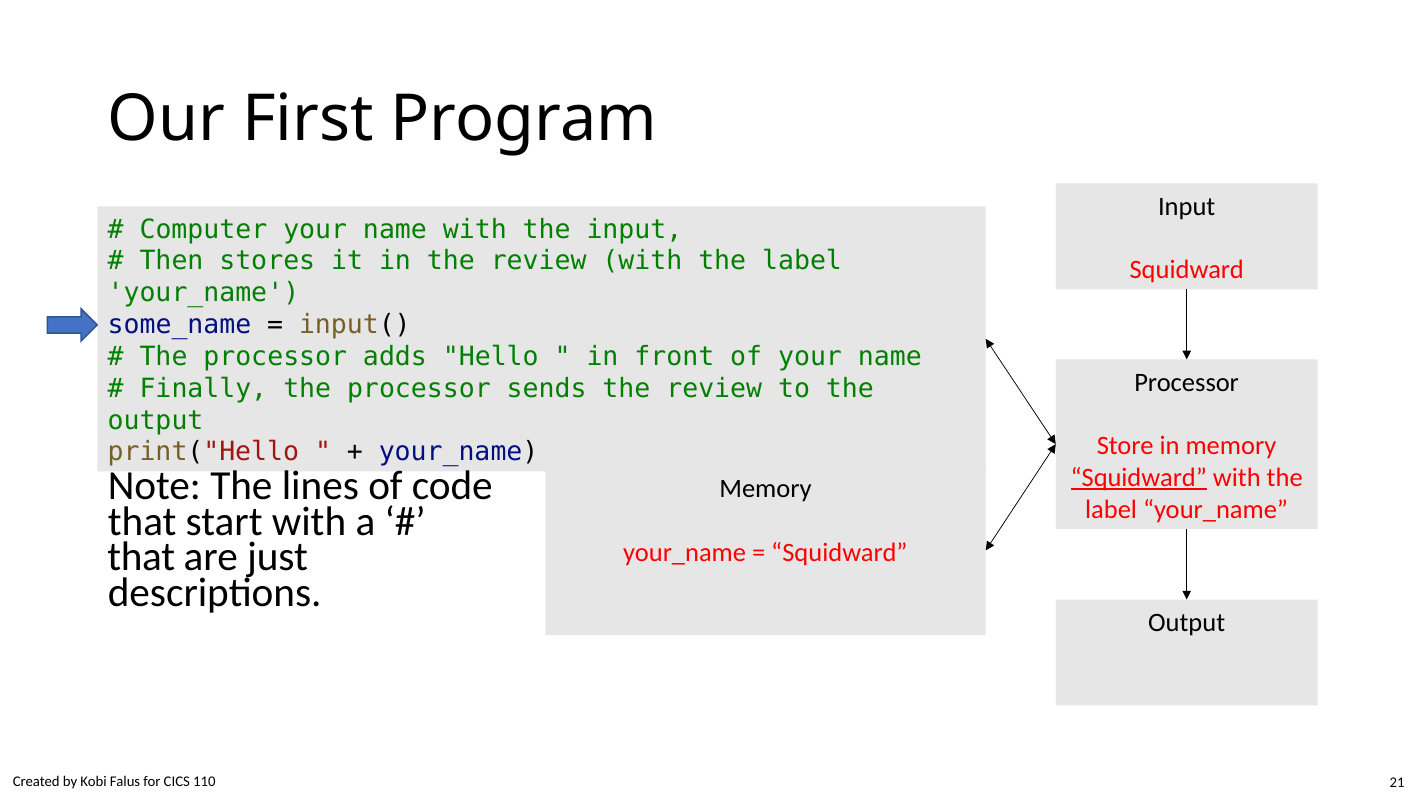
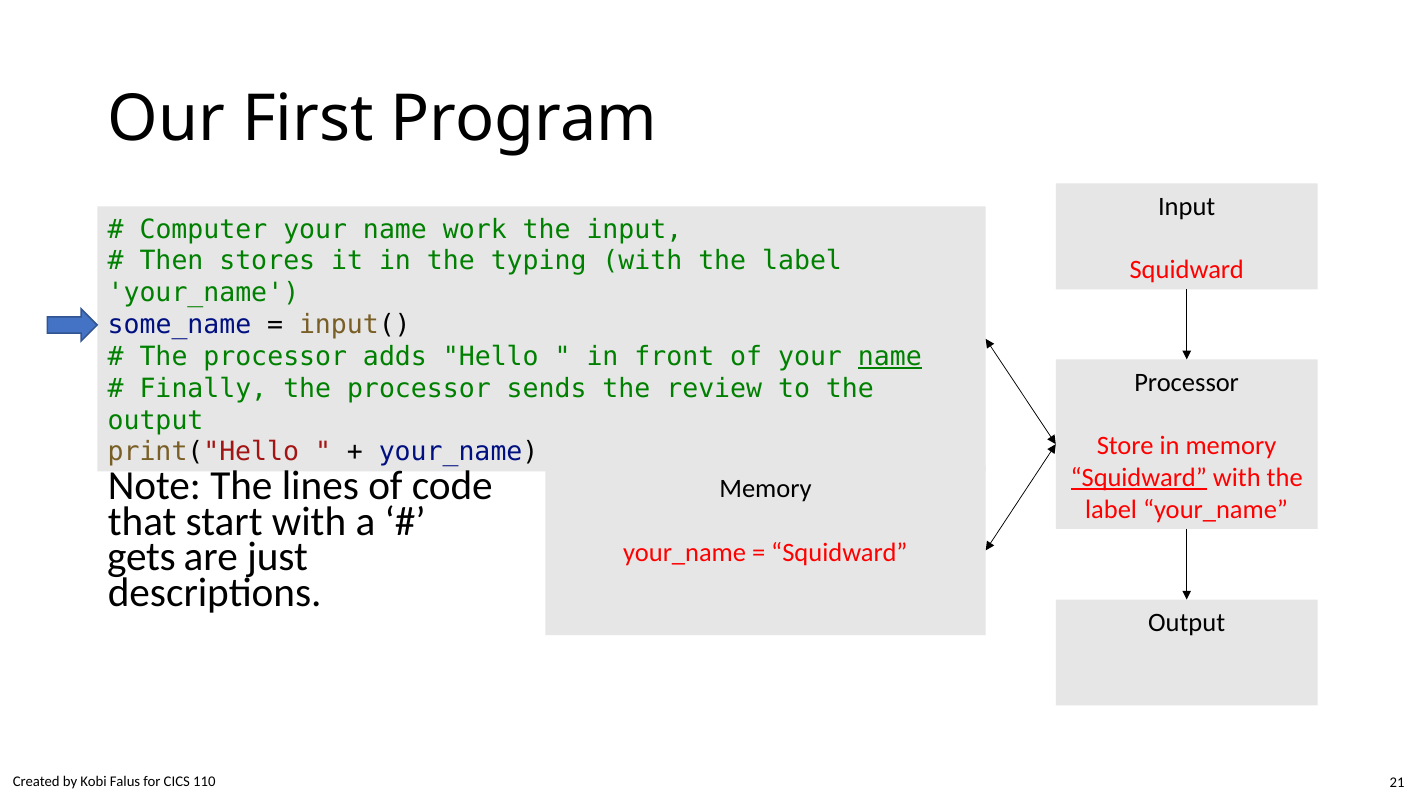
name with: with -> work (475, 229)
in the review: review -> typing (539, 261)
name underline: none -> present (890, 357)
that: that -> gets (141, 557)
